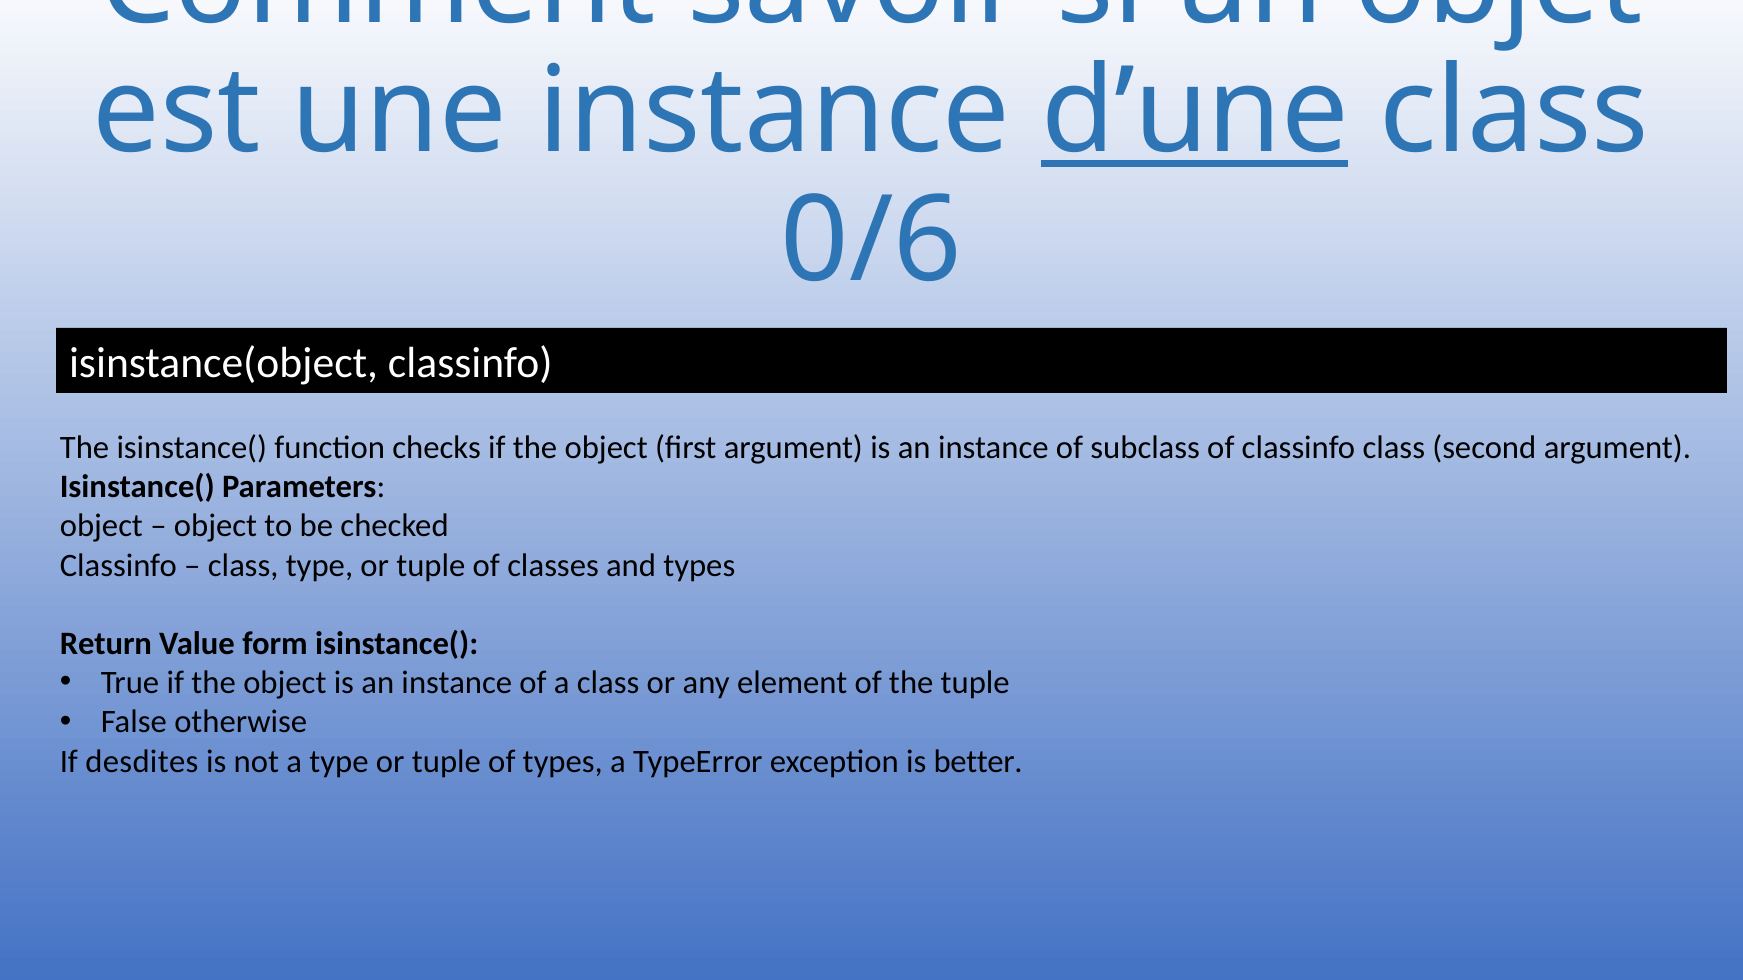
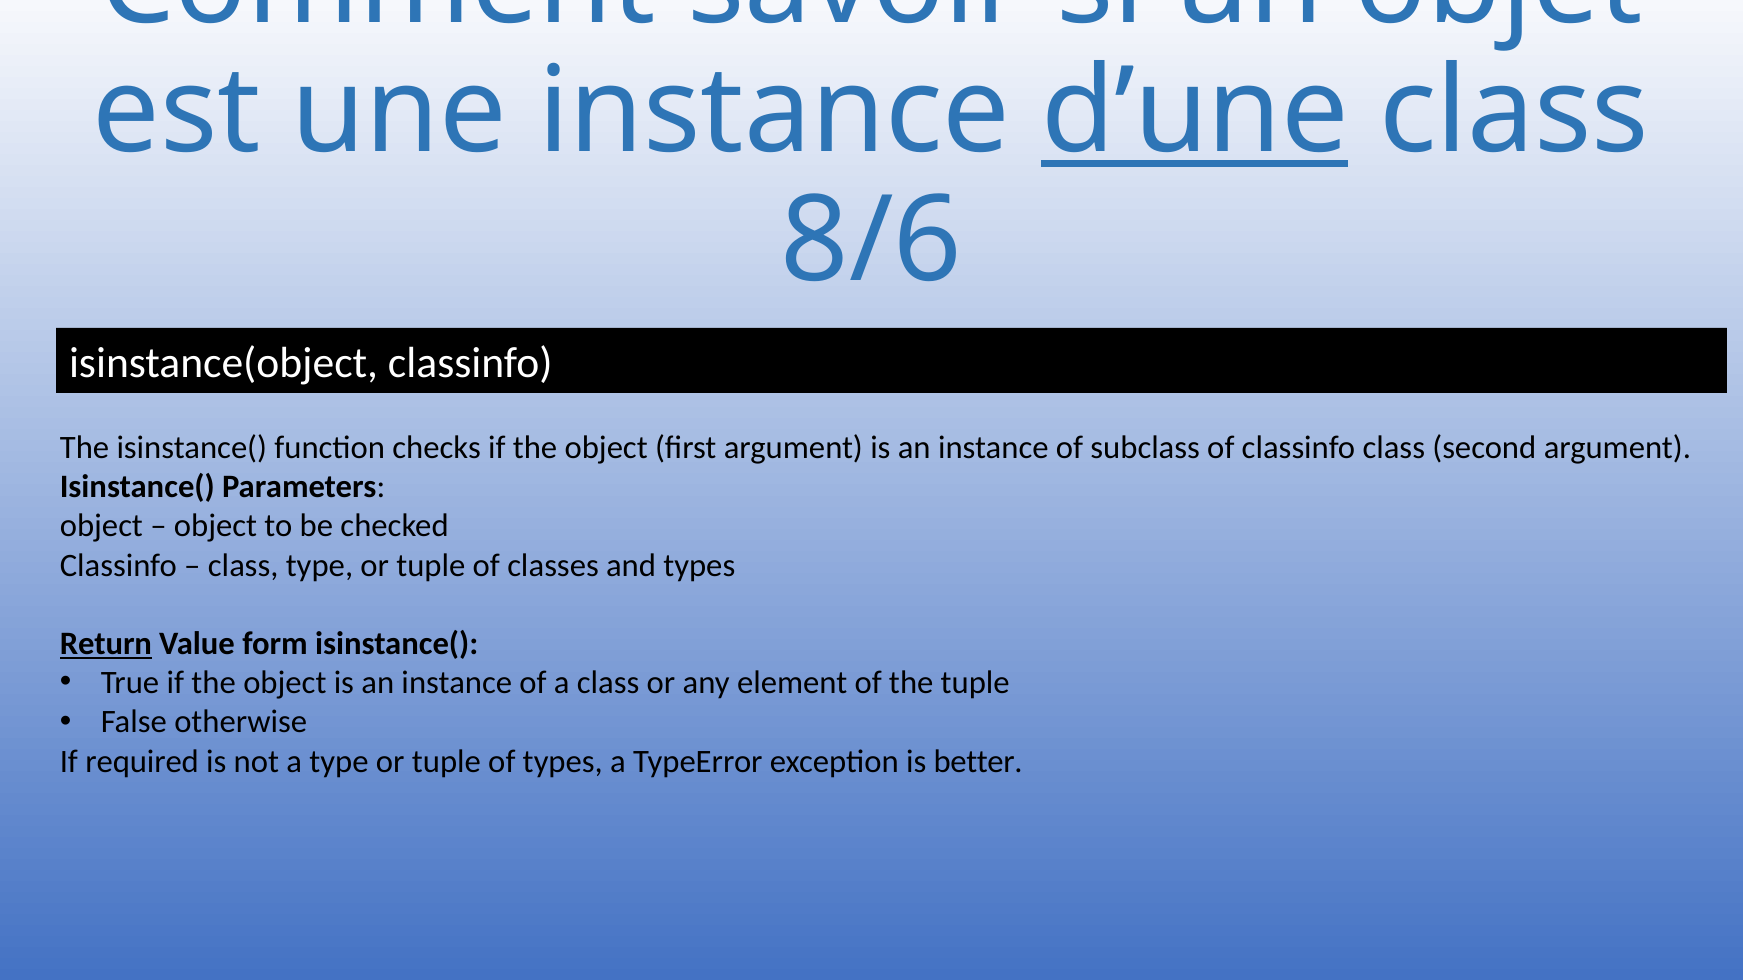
0/6: 0/6 -> 8/6 (872, 241)
Return underline: none -> present (106, 644)
desdites: desdites -> required (142, 762)
